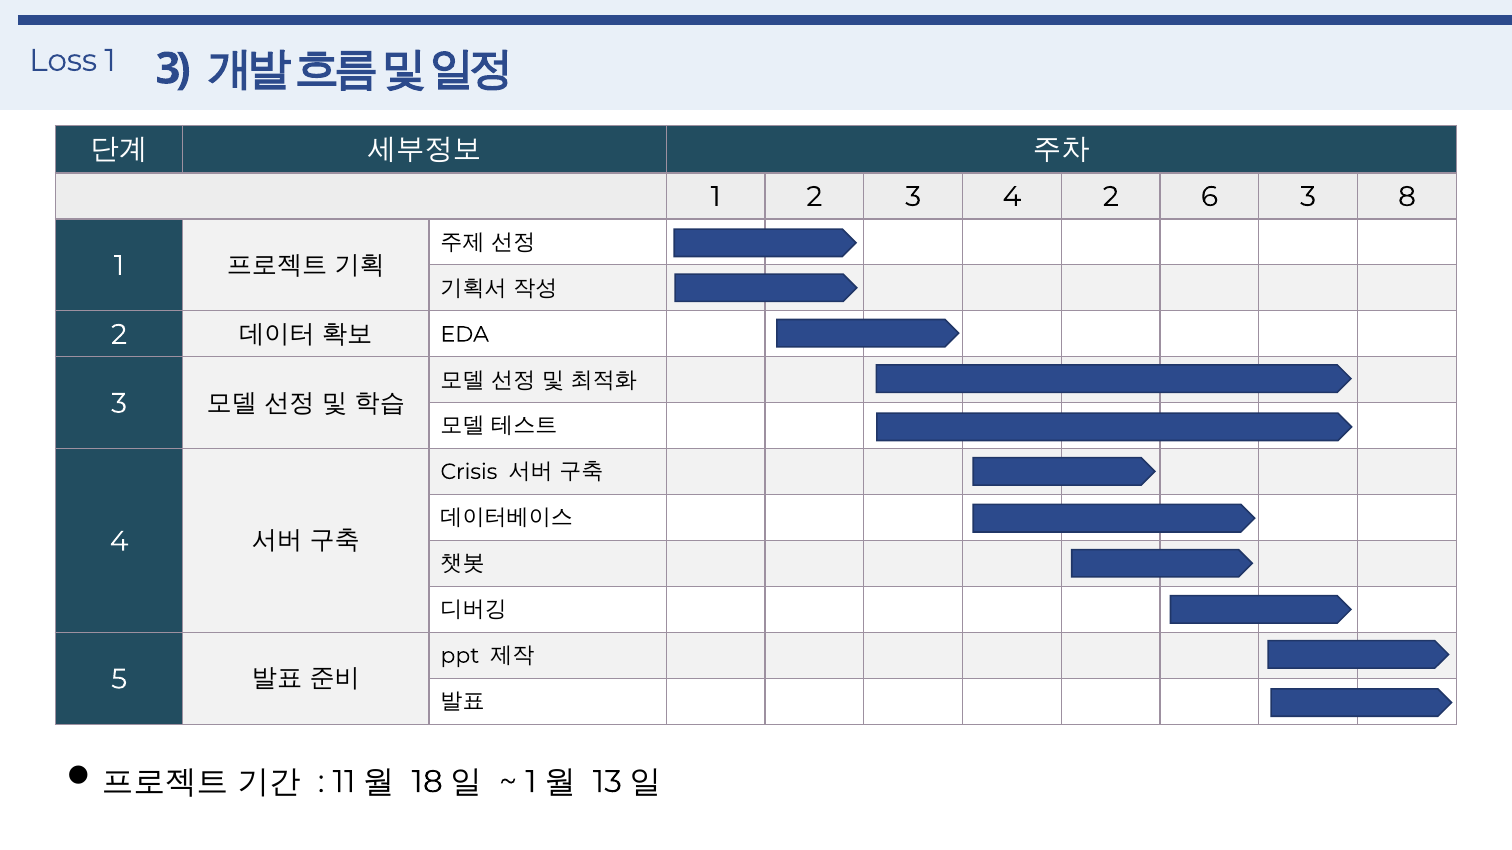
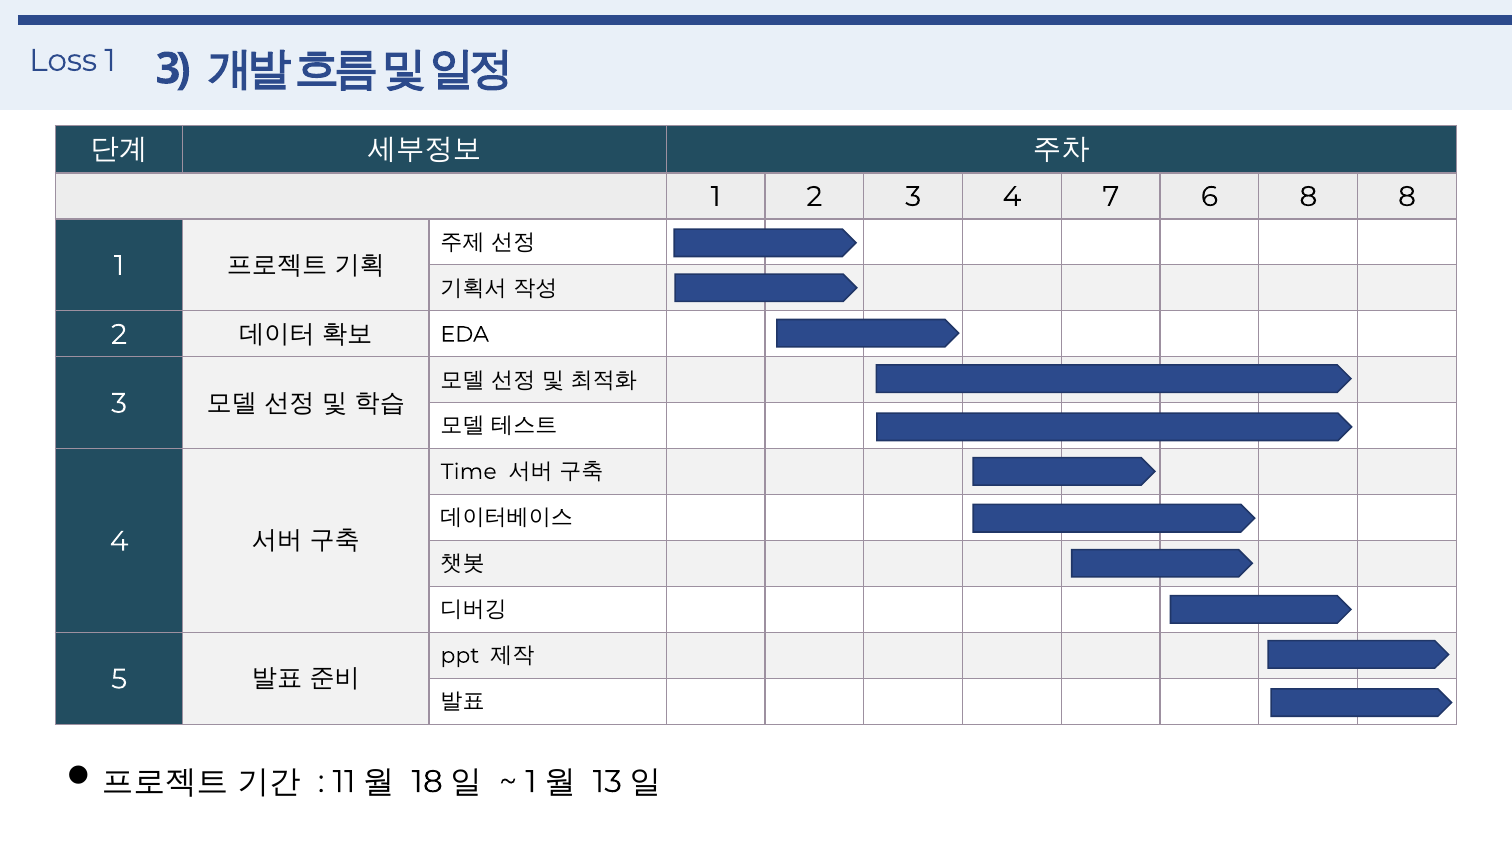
4 2: 2 -> 7 (1111, 197)
6 3: 3 -> 8 (1308, 197)
Crisis: Crisis -> Time (469, 472)
